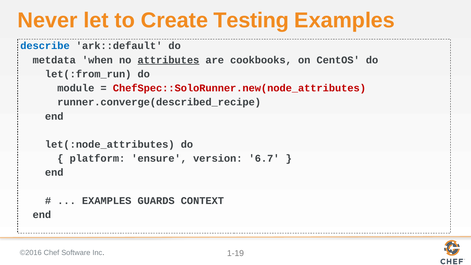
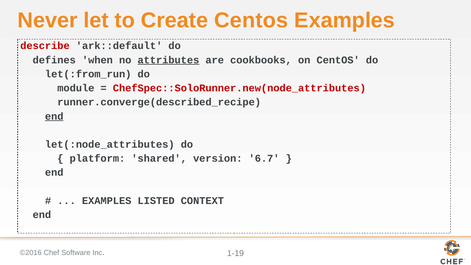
Create Testing: Testing -> Centos (251, 20)
describe colour: blue -> red (45, 46)
metdata: metdata -> defines (54, 60)
end underline: none -> present (54, 116)
ensure: ensure -> shared (159, 158)
GUARDS: GUARDS -> LISTED (156, 201)
